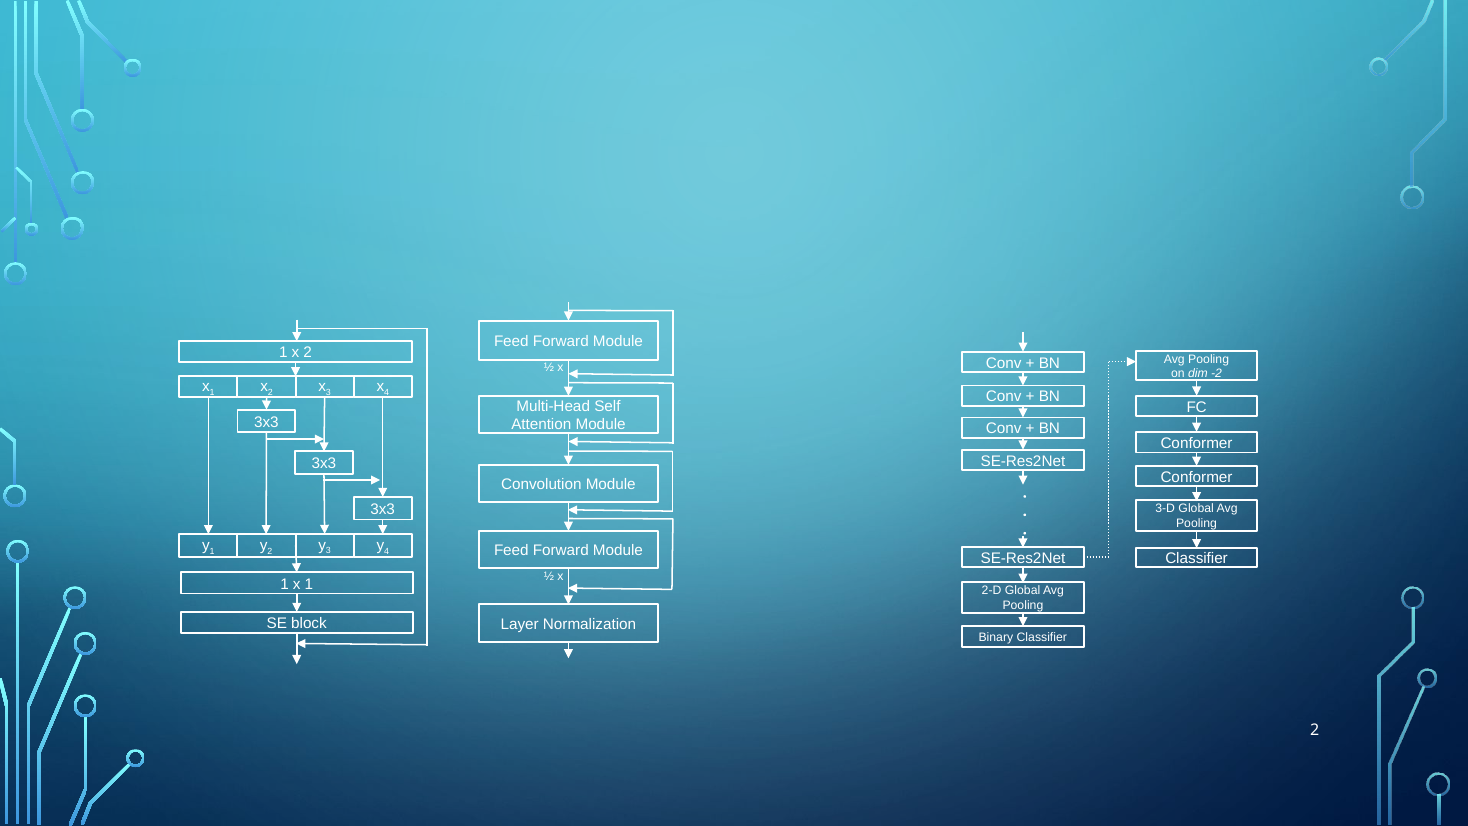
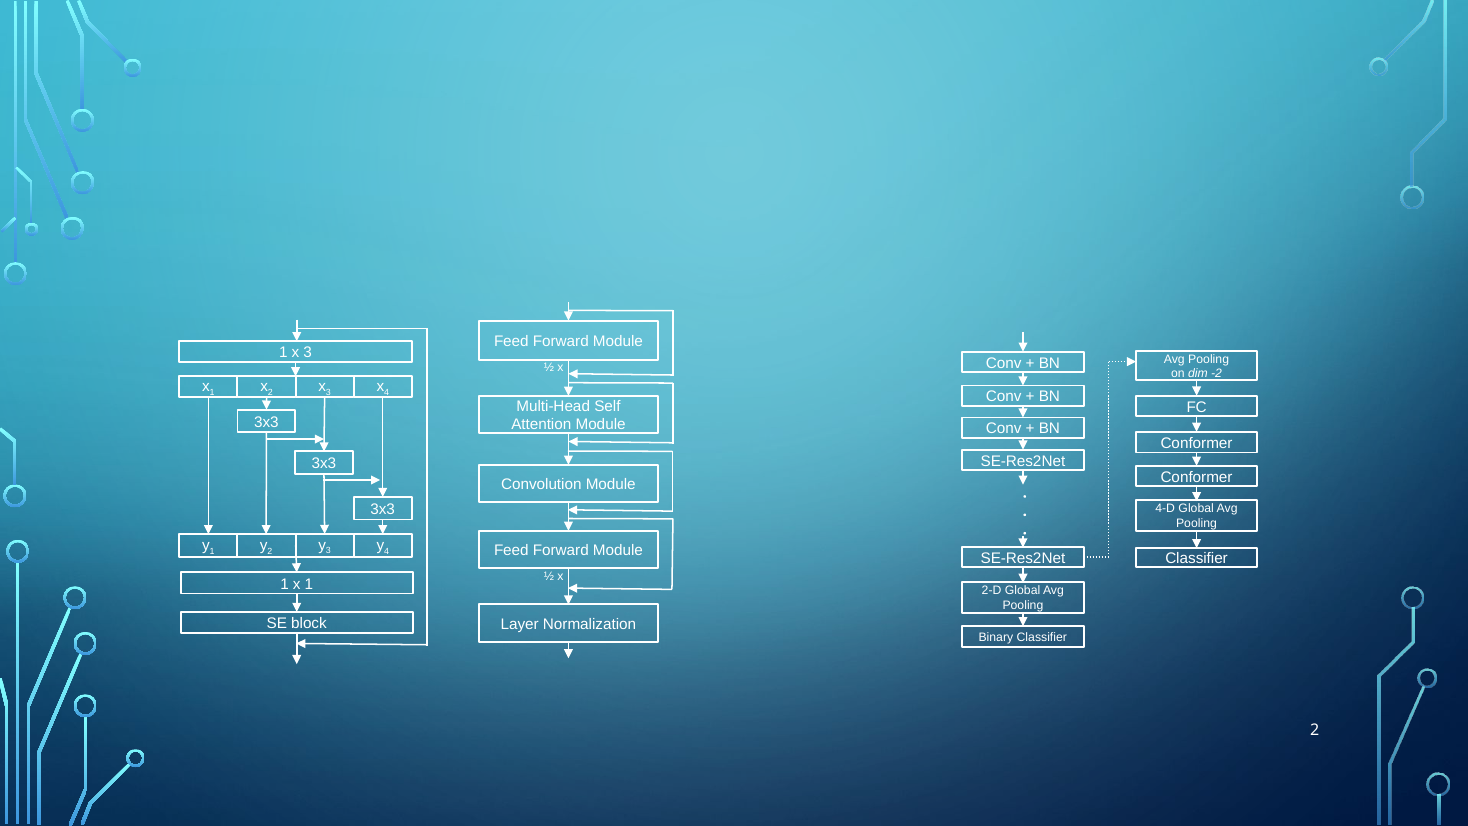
2: 2 -> 3 (308, 352)
3-D: 3-D -> 4-D (1165, 509)
